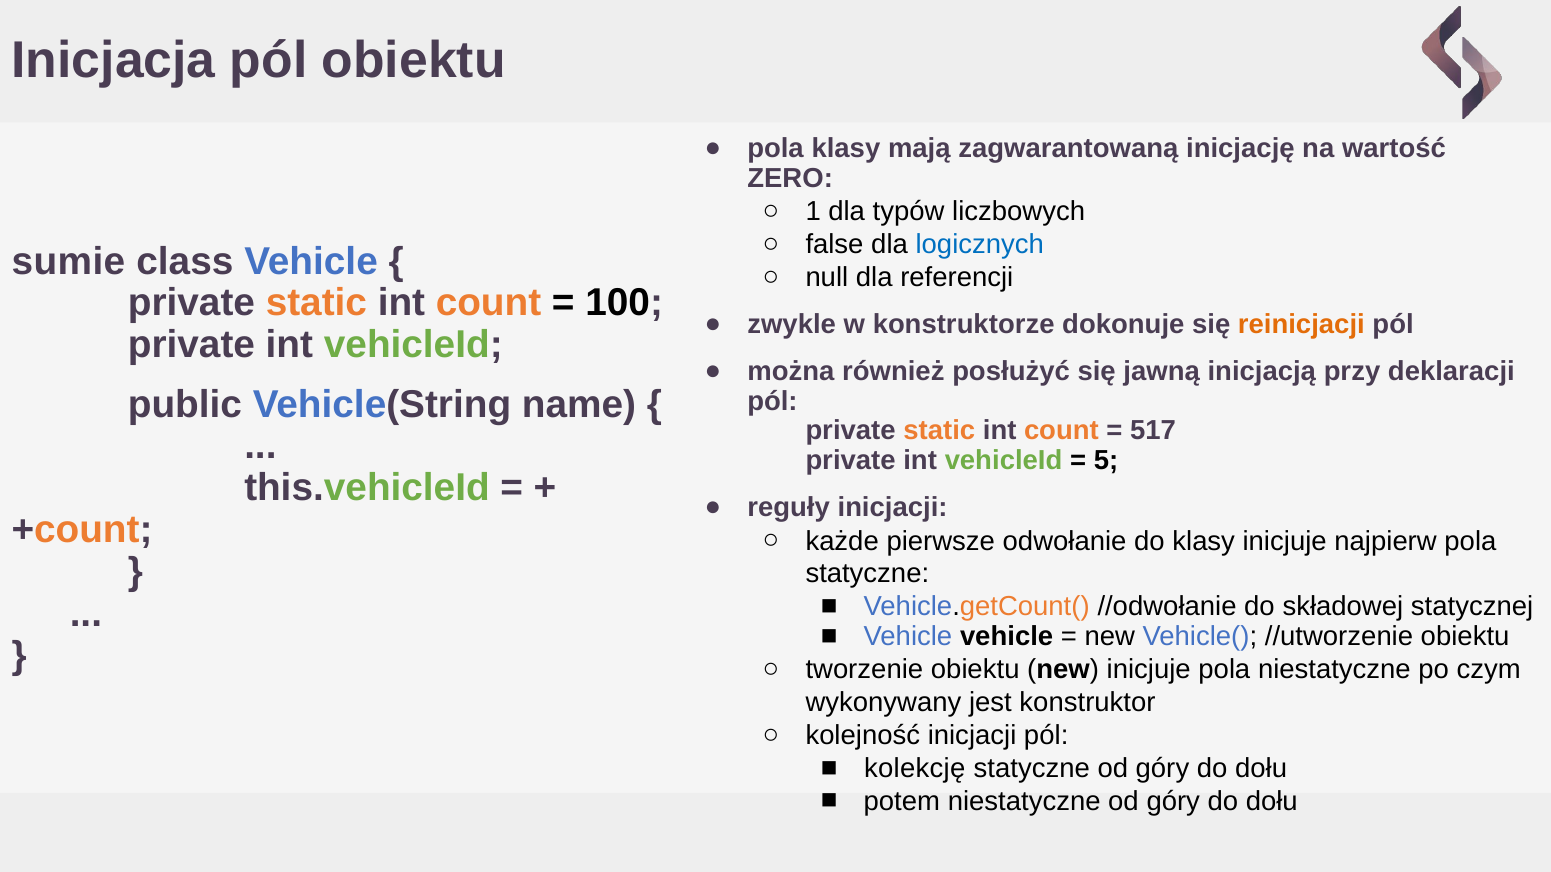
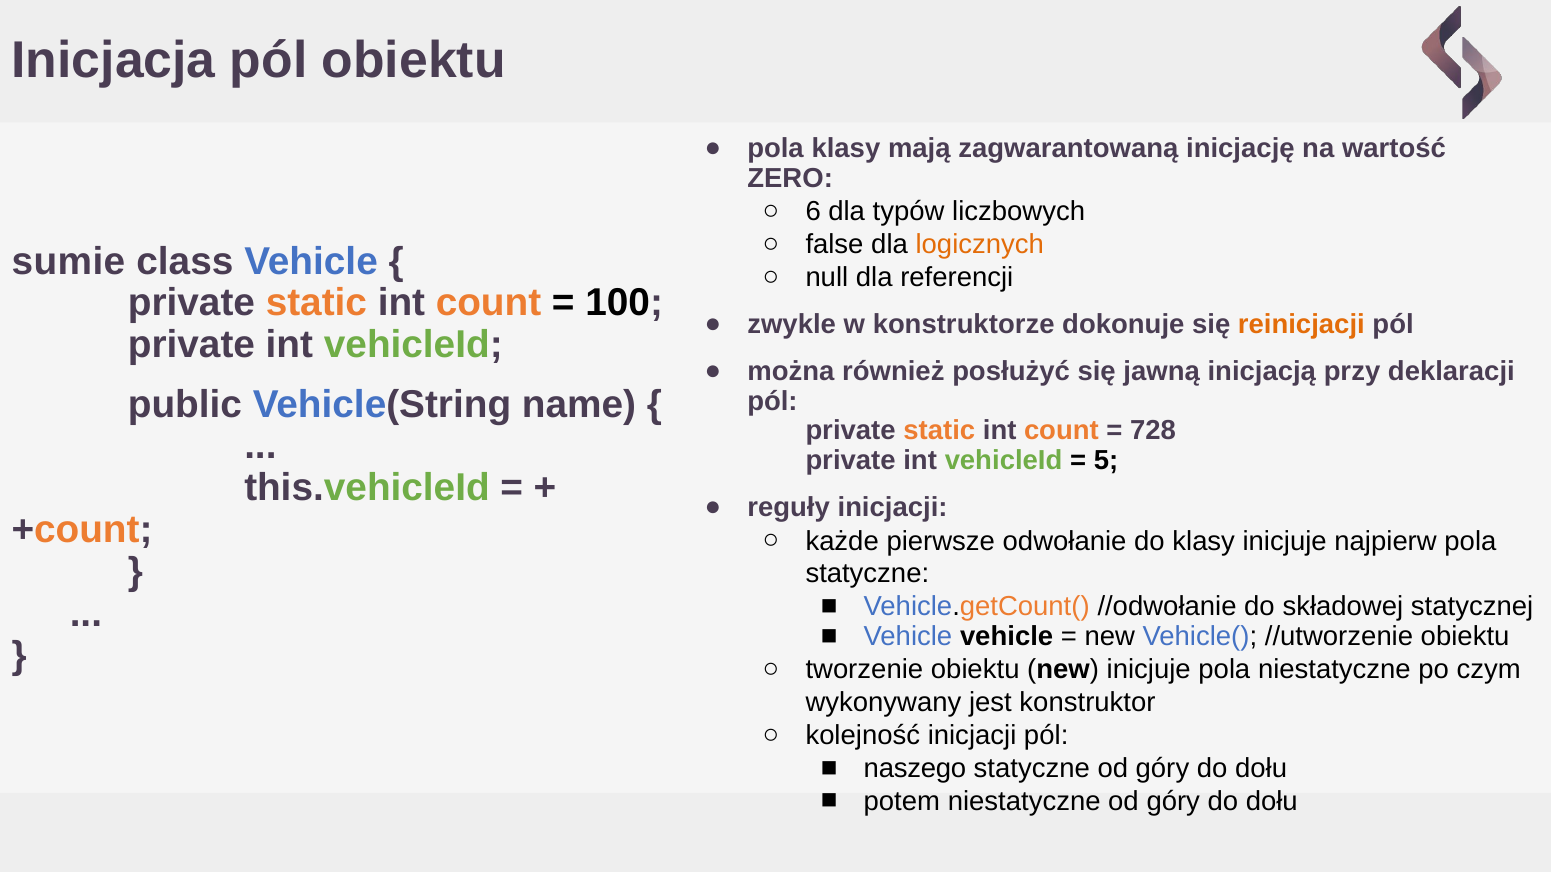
1: 1 -> 6 (813, 212)
logicznych colour: blue -> orange (980, 245)
517: 517 -> 728 (1153, 431)
kolekcję: kolekcję -> naszego (915, 769)
